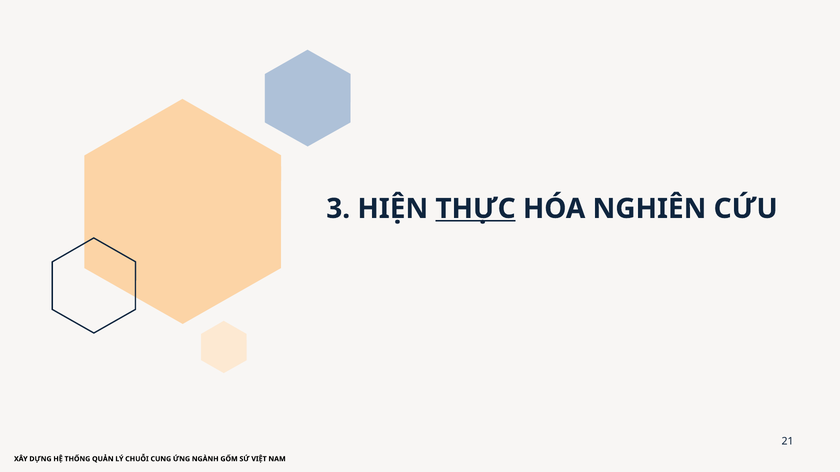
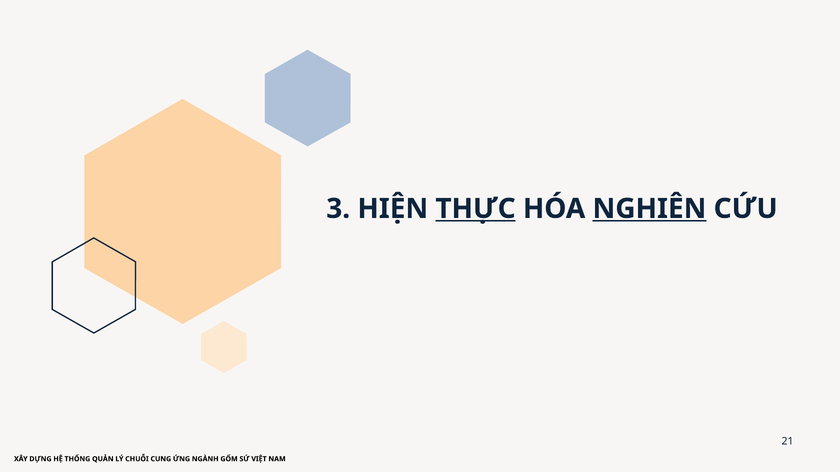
NGHIÊN underline: none -> present (649, 209)
